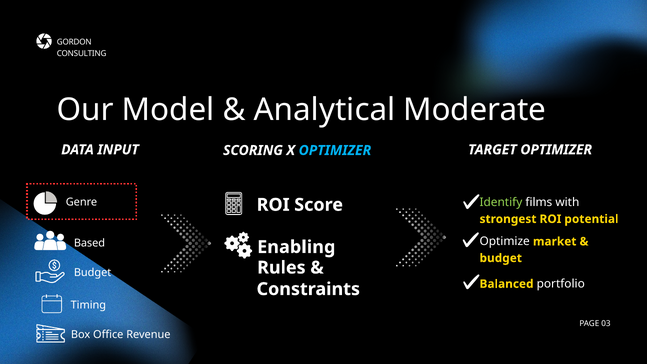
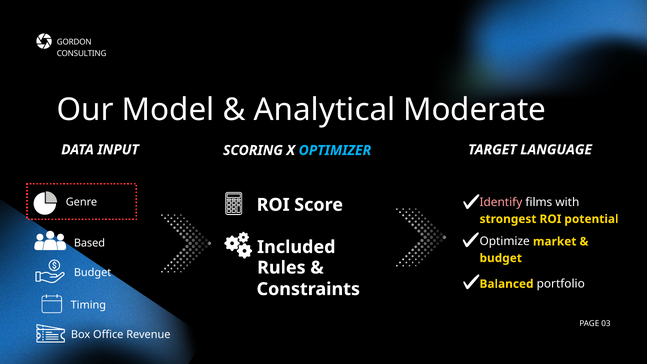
TARGET OPTIMIZER: OPTIMIZER -> LANGUAGE (556, 150)
Identify colour: light green -> pink (501, 202)
Enabling: Enabling -> Included (296, 247)
